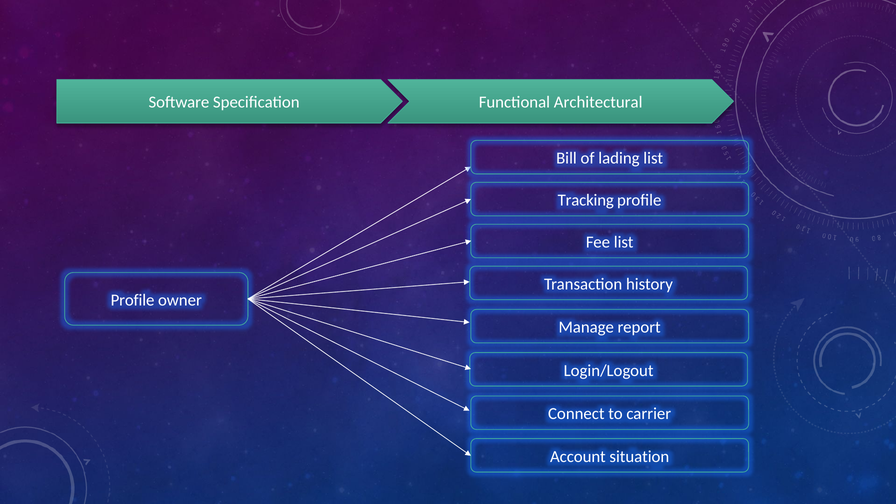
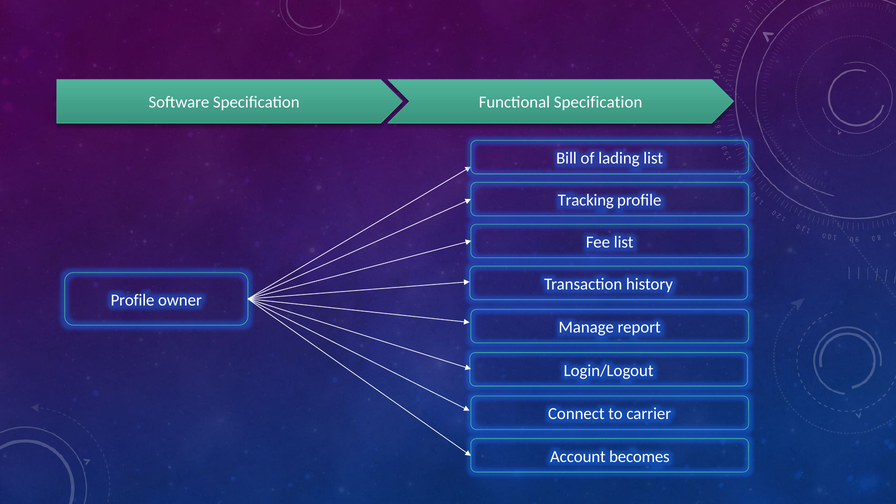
Functional Architectural: Architectural -> Specification (598, 102)
situation: situation -> becomes (639, 456)
